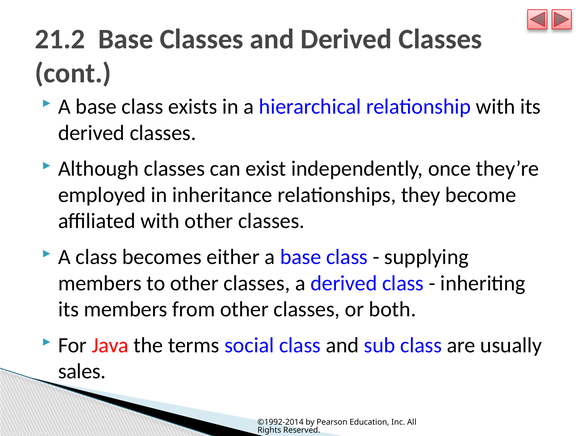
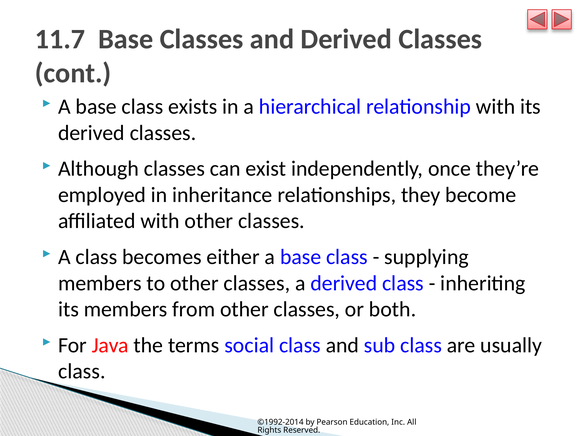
21.2: 21.2 -> 11.7 (60, 39)
sales: sales -> class (82, 371)
